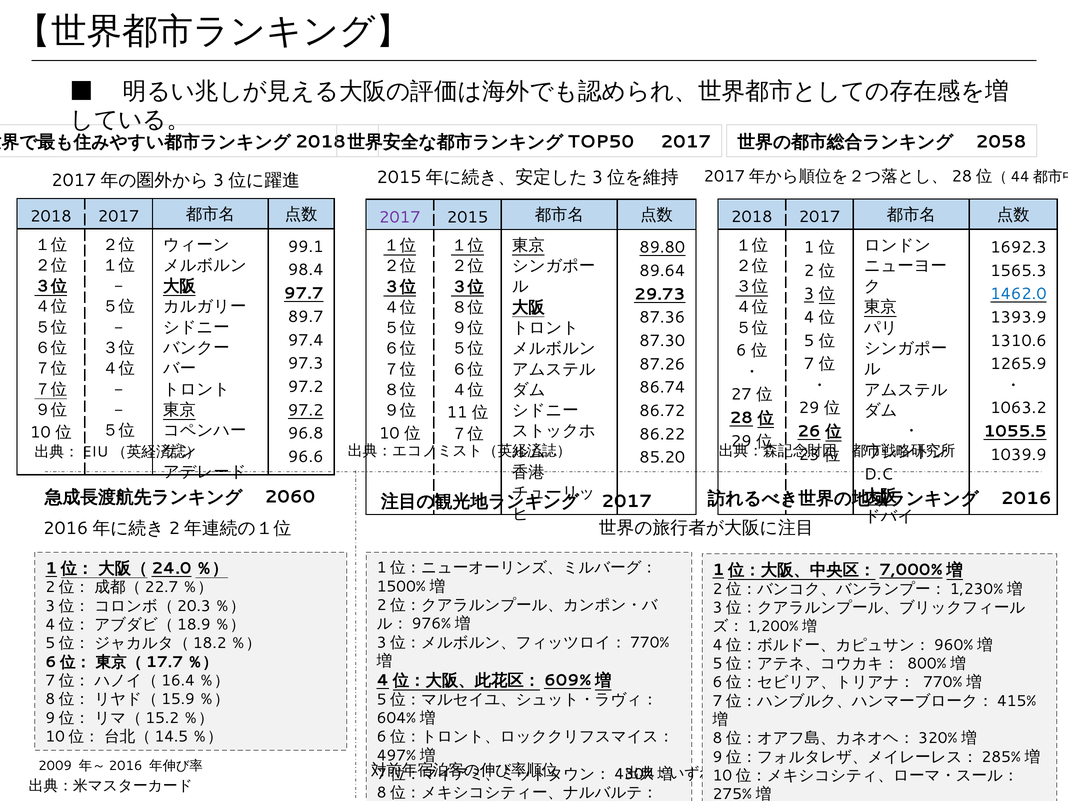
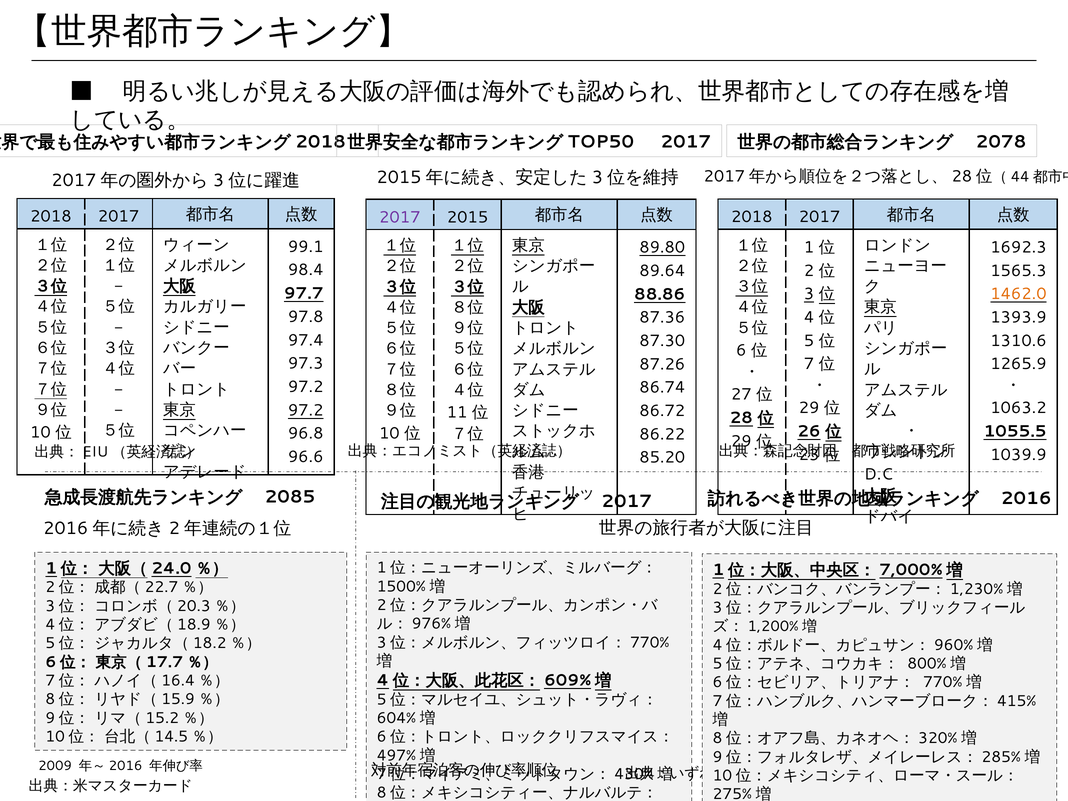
2058: 2058 -> 2078 (1001, 142)
29.73: 29.73 -> 88.86 (660, 294)
1462.0 colour: blue -> orange (1018, 294)
89.7: 89.7 -> 97.8 (306, 317)
2060: 2060 -> 2085 (290, 497)
